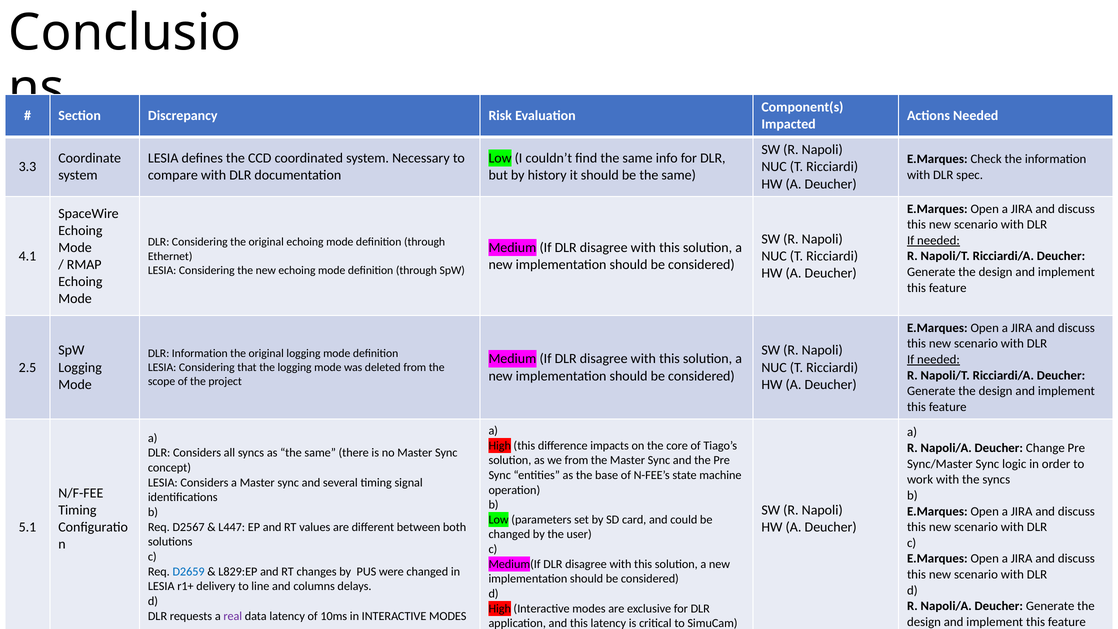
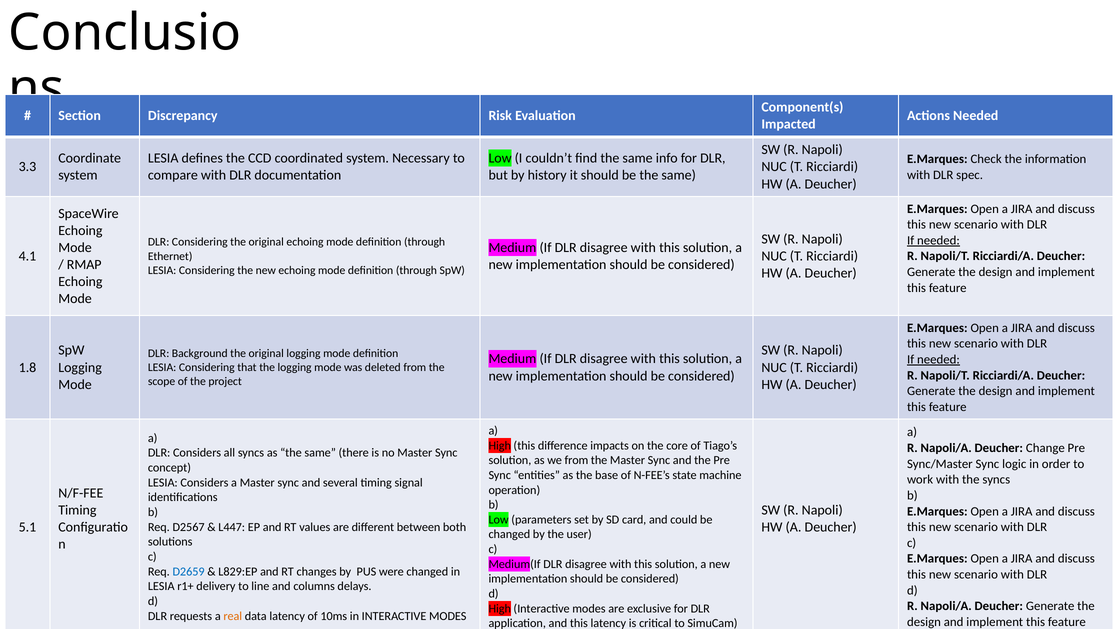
DLR Information: Information -> Background (200, 353)
2.5: 2.5 -> 1.8 (28, 367)
real colour: purple -> orange (233, 616)
